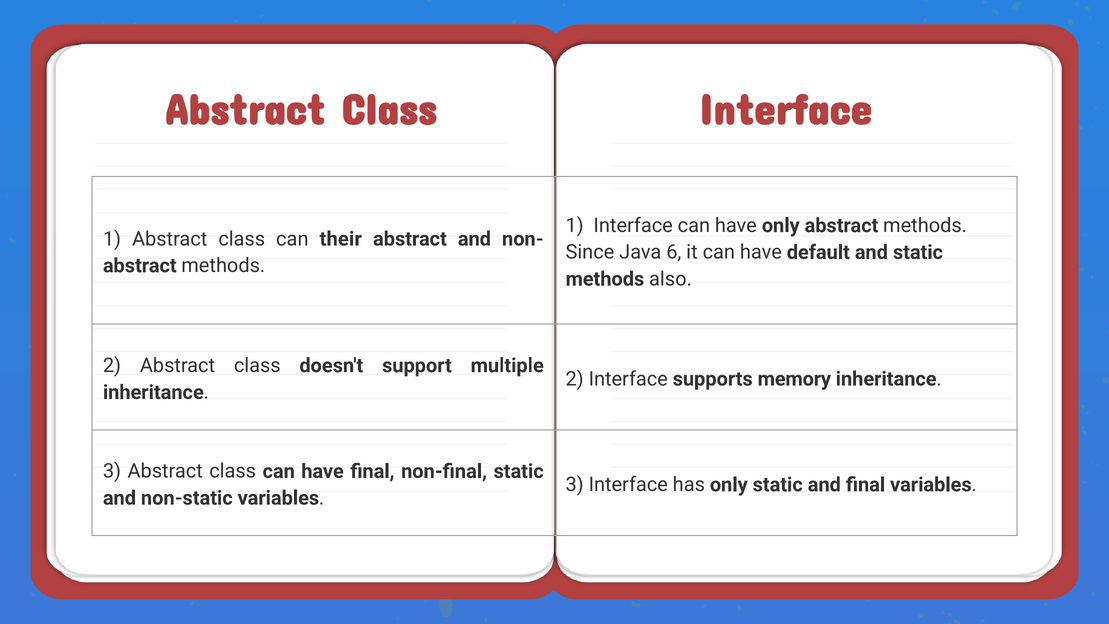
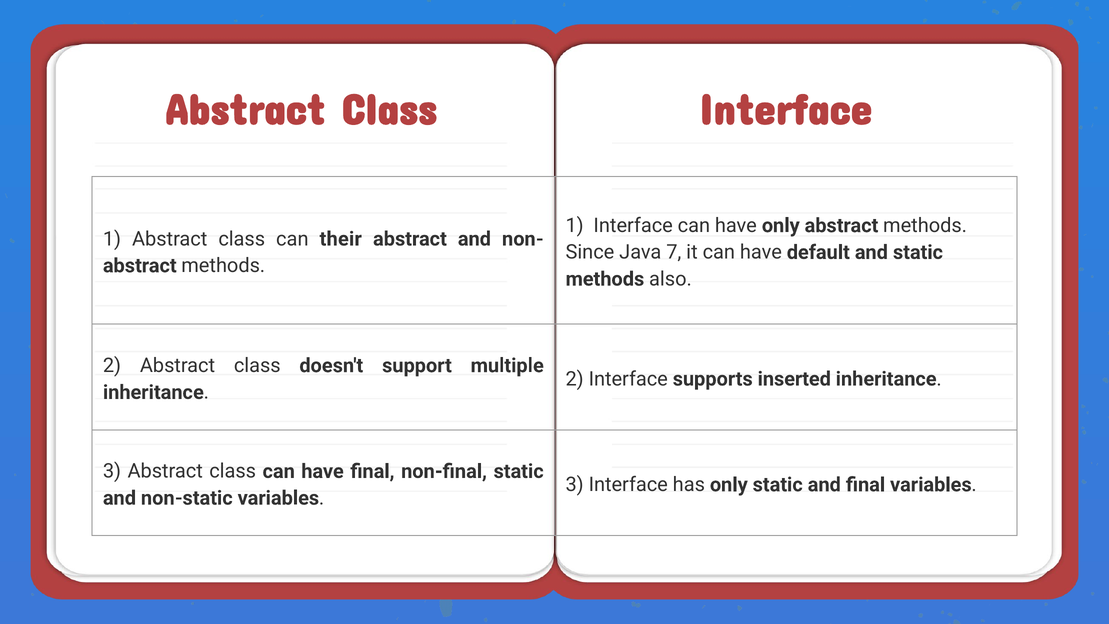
6: 6 -> 7 (674, 252)
memory: memory -> inserted (794, 379)
